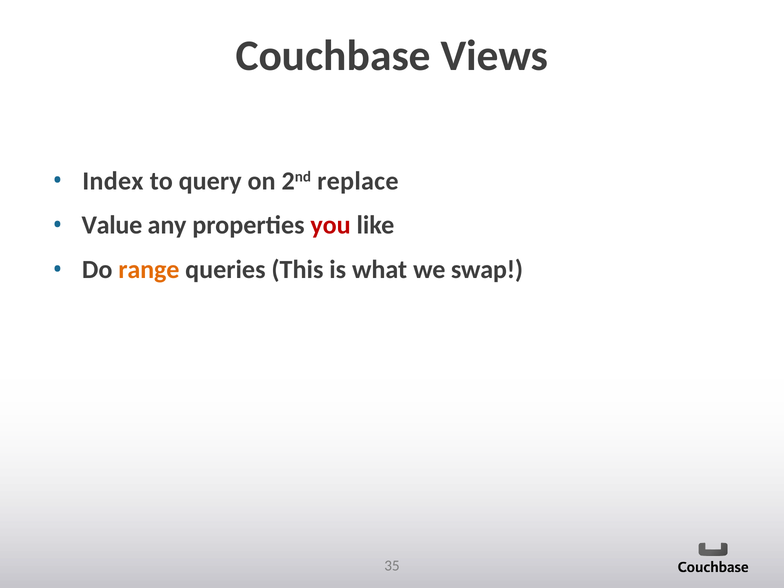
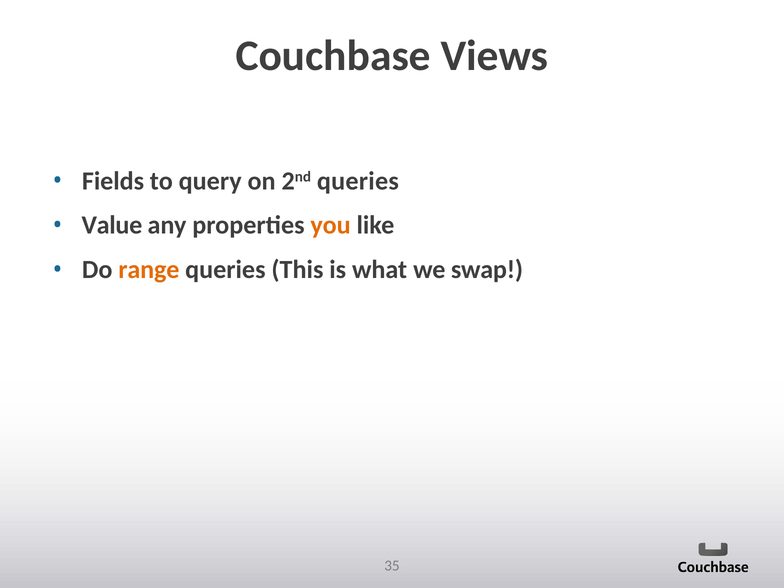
Index: Index -> Fields (113, 181)
2nd replace: replace -> queries (358, 181)
you colour: red -> orange (331, 225)
